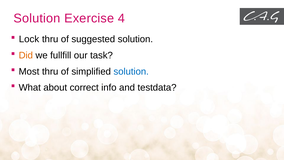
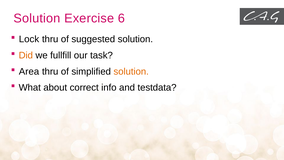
4: 4 -> 6 (121, 18)
Most: Most -> Area (29, 71)
solution colour: blue -> orange (131, 71)
